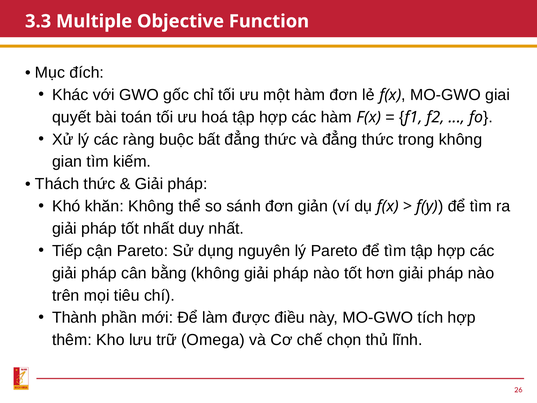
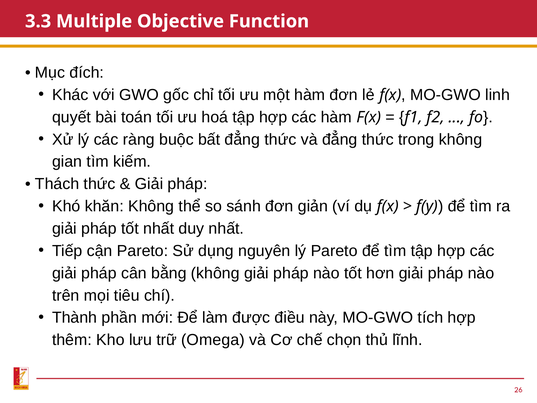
giai: giai -> linh (498, 95)
